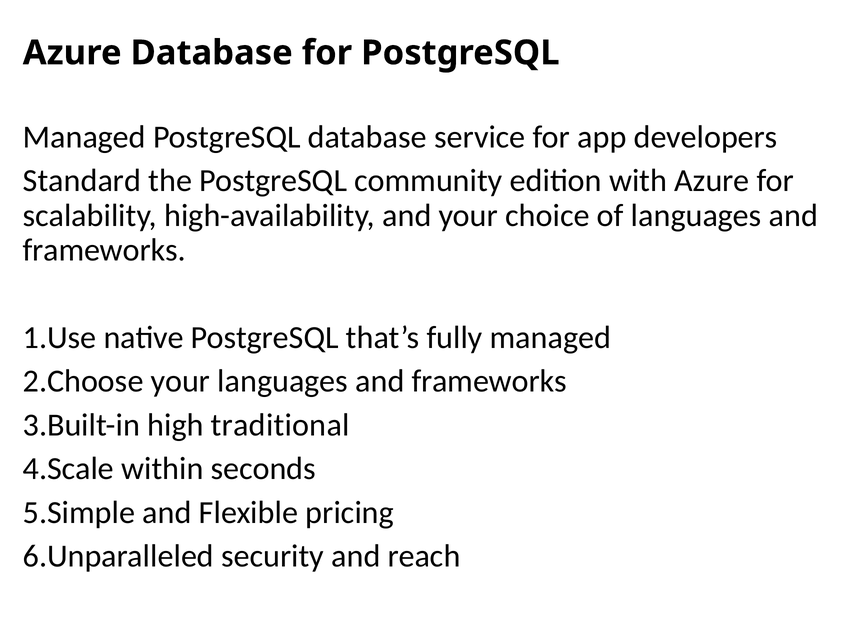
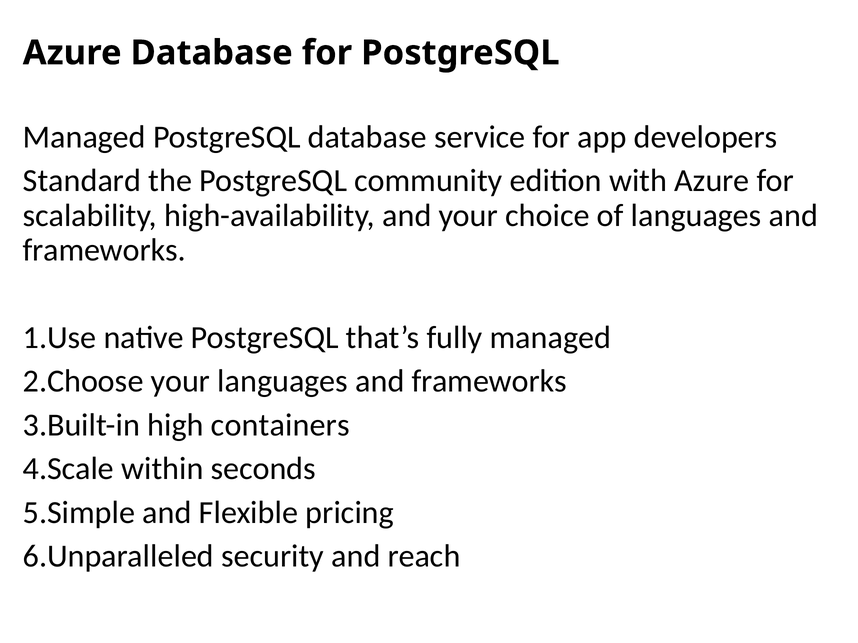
traditional: traditional -> containers (280, 425)
